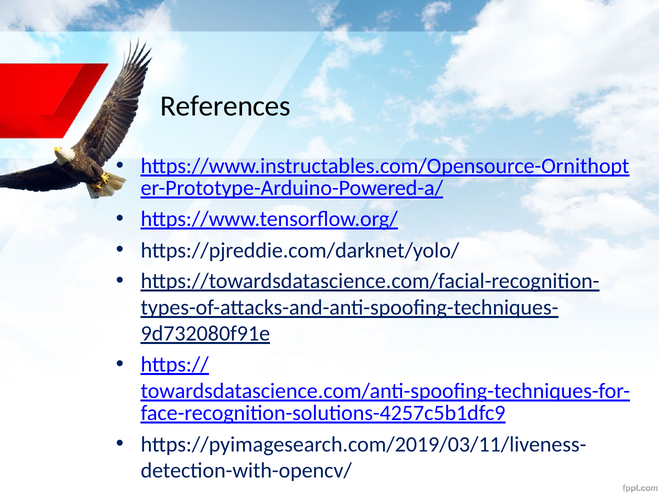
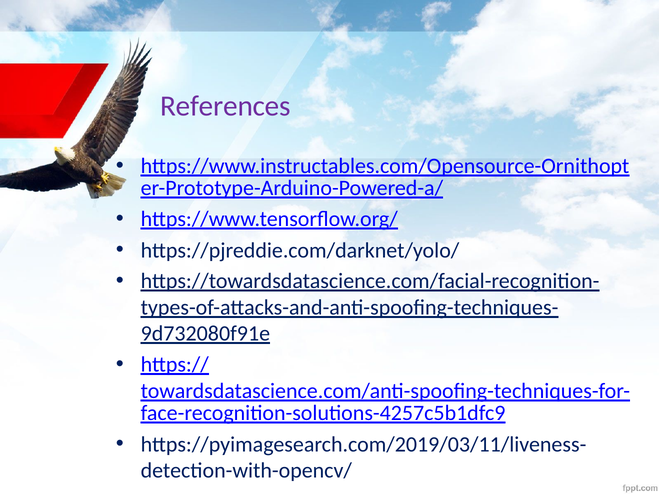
References colour: black -> purple (225, 106)
